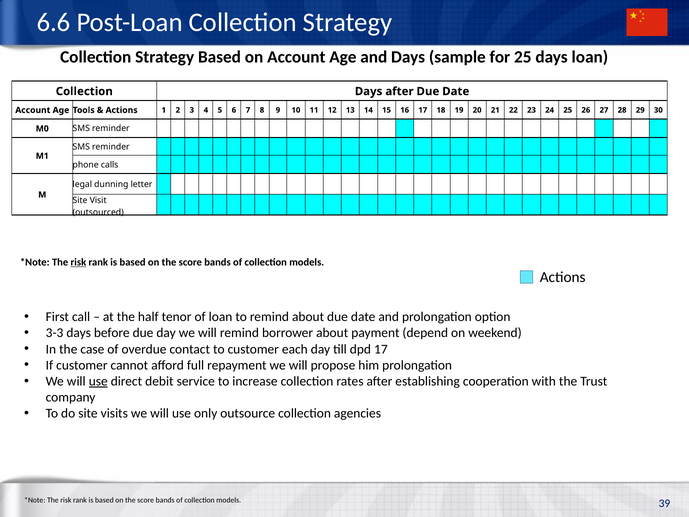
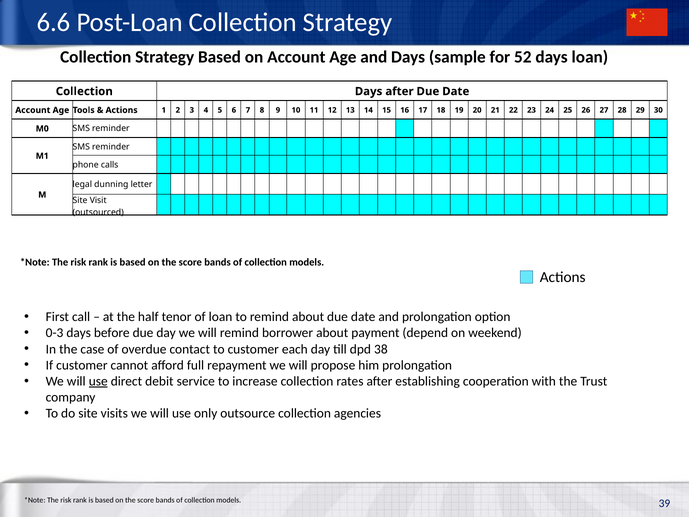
for 25: 25 -> 52 (523, 57)
risk underline: present -> none (78, 262)
3-3: 3-3 -> 0-3 (55, 333)
dpd 17: 17 -> 38 (381, 349)
